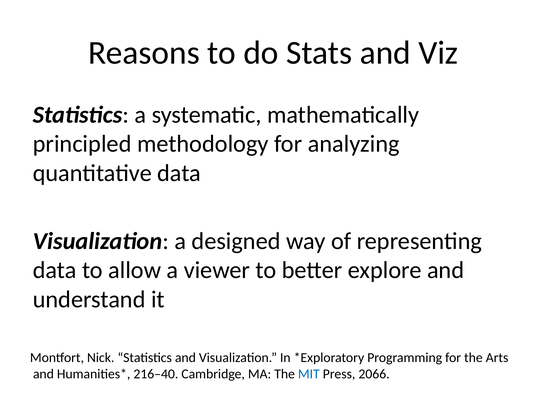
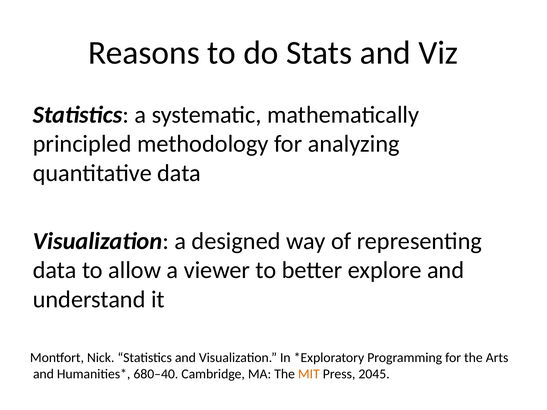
216–40: 216–40 -> 680–40 (156, 374)
MIT colour: blue -> orange (309, 374)
2066: 2066 -> 2045 (374, 374)
